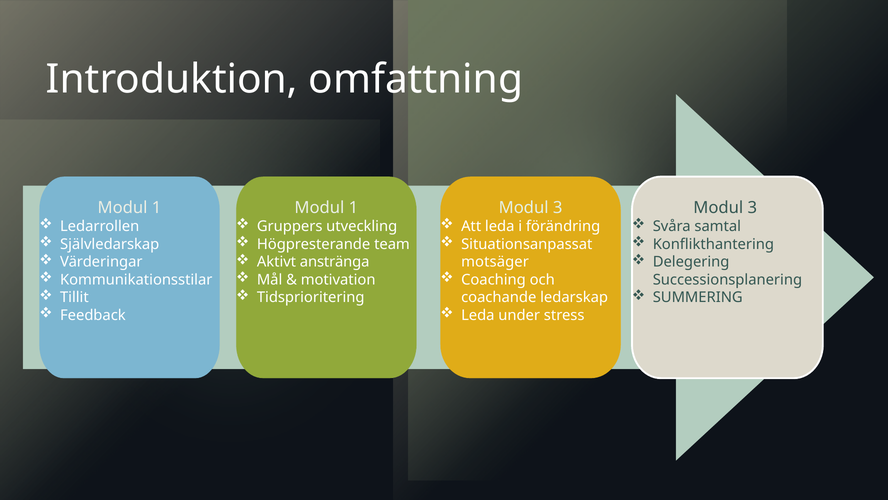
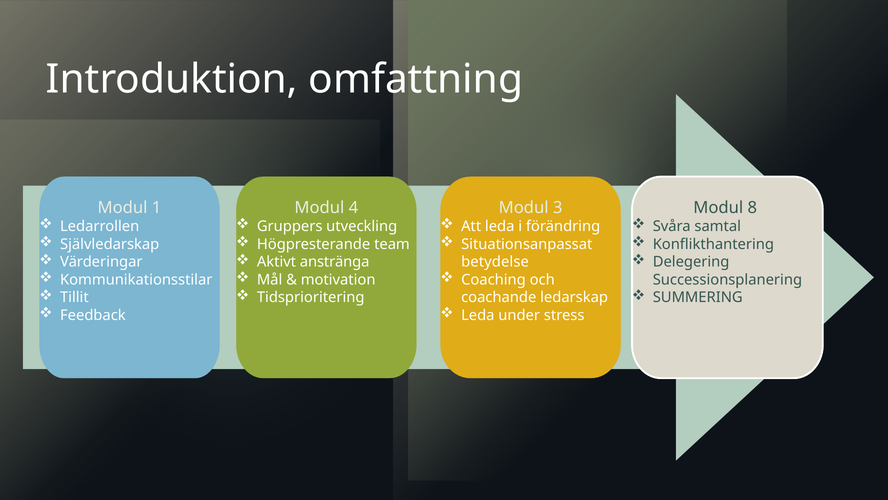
1: 1 -> 4 (353, 208)
3: 3 -> 8 (752, 208)
motsäger: motsäger -> betydelse (495, 262)
